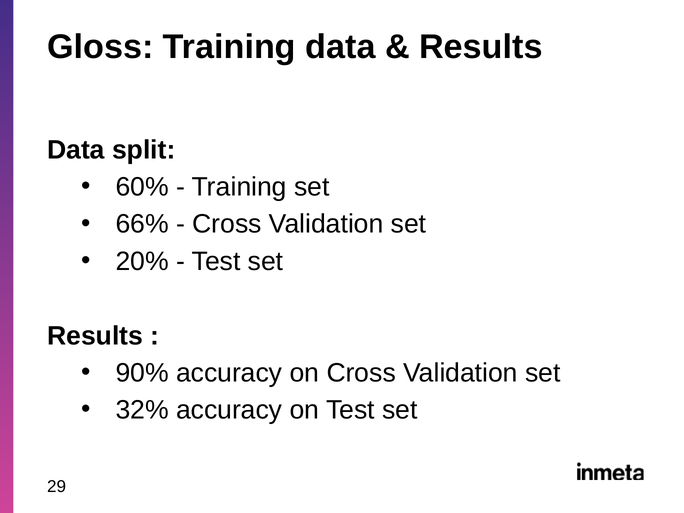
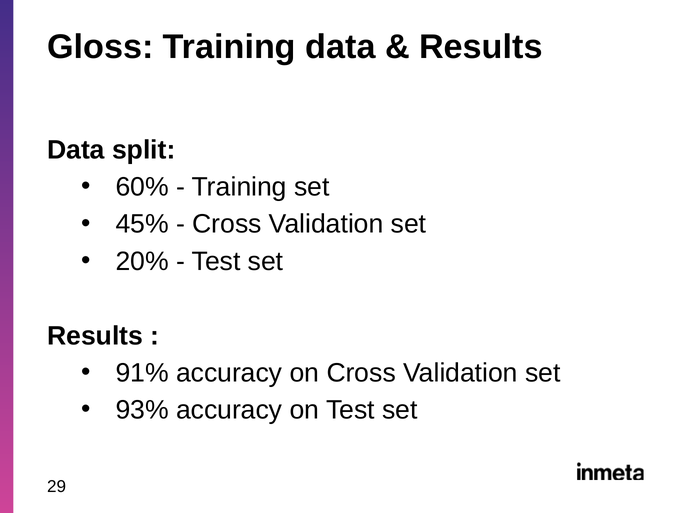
66%: 66% -> 45% (142, 224)
90%: 90% -> 91% (142, 373)
32%: 32% -> 93% (142, 410)
